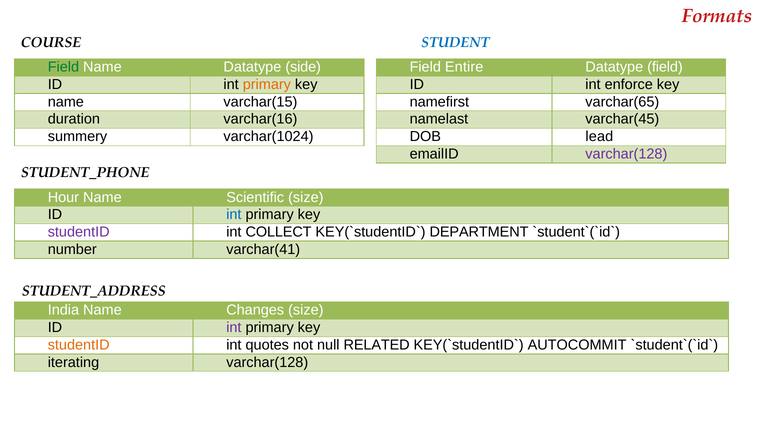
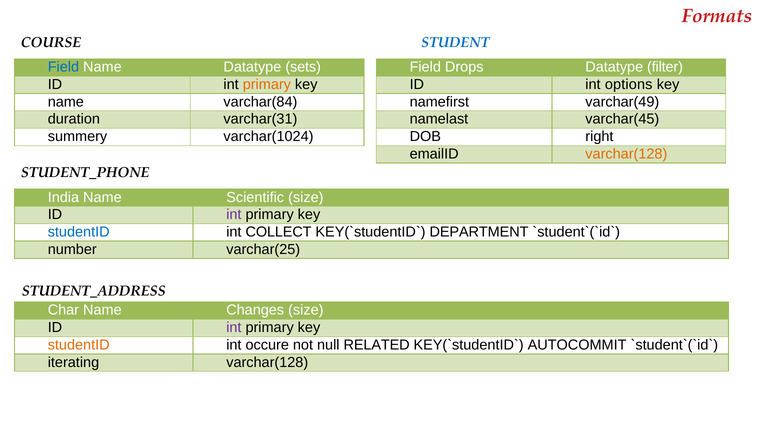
Field colour: green -> blue (63, 67)
side: side -> sets (303, 67)
Entire: Entire -> Drops (464, 67)
Datatype field: field -> filter (665, 67)
enforce: enforce -> options (629, 85)
varchar(15: varchar(15 -> varchar(84 (260, 102)
varchar(65: varchar(65 -> varchar(49 (622, 102)
varchar(16: varchar(16 -> varchar(31 (260, 119)
lead: lead -> right (599, 137)
varchar(128 colour: purple -> orange (626, 154)
Hour: Hour -> India (63, 197)
int colour: blue -> purple (234, 215)
studentID colour: purple -> blue (79, 232)
varchar(41: varchar(41 -> varchar(25 (263, 250)
India: India -> Char (63, 310)
quotes: quotes -> occure (267, 345)
